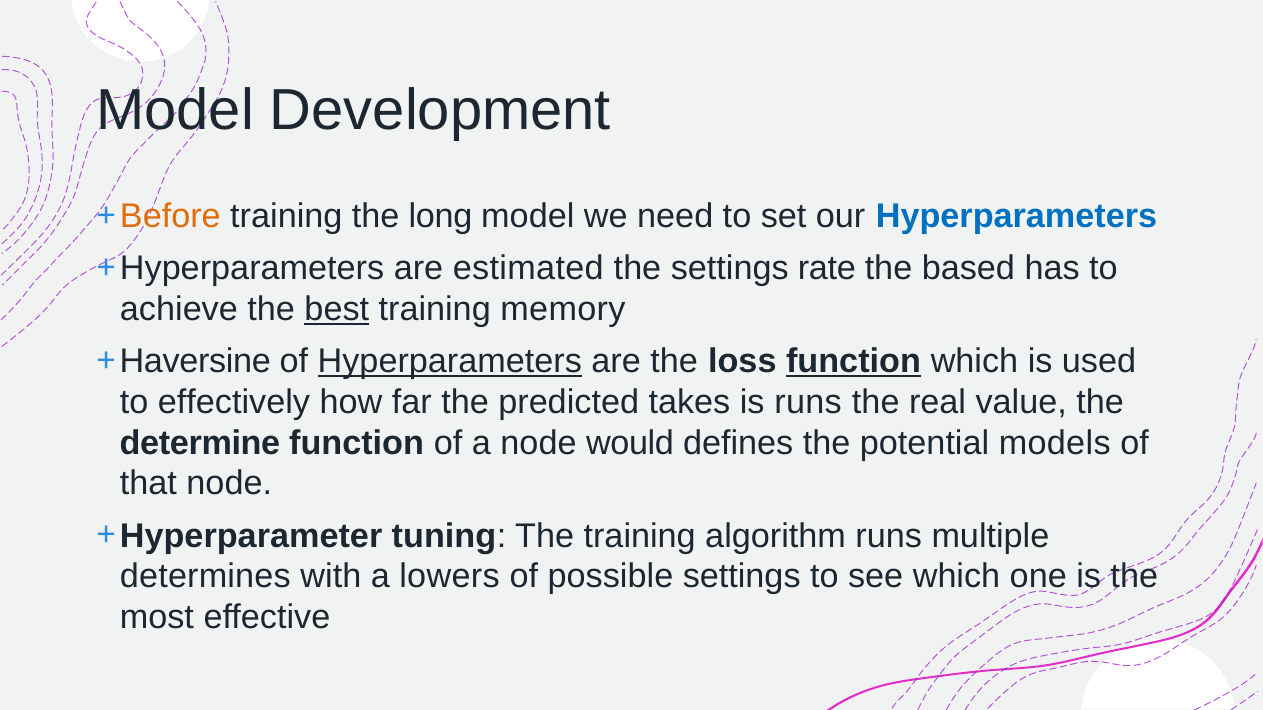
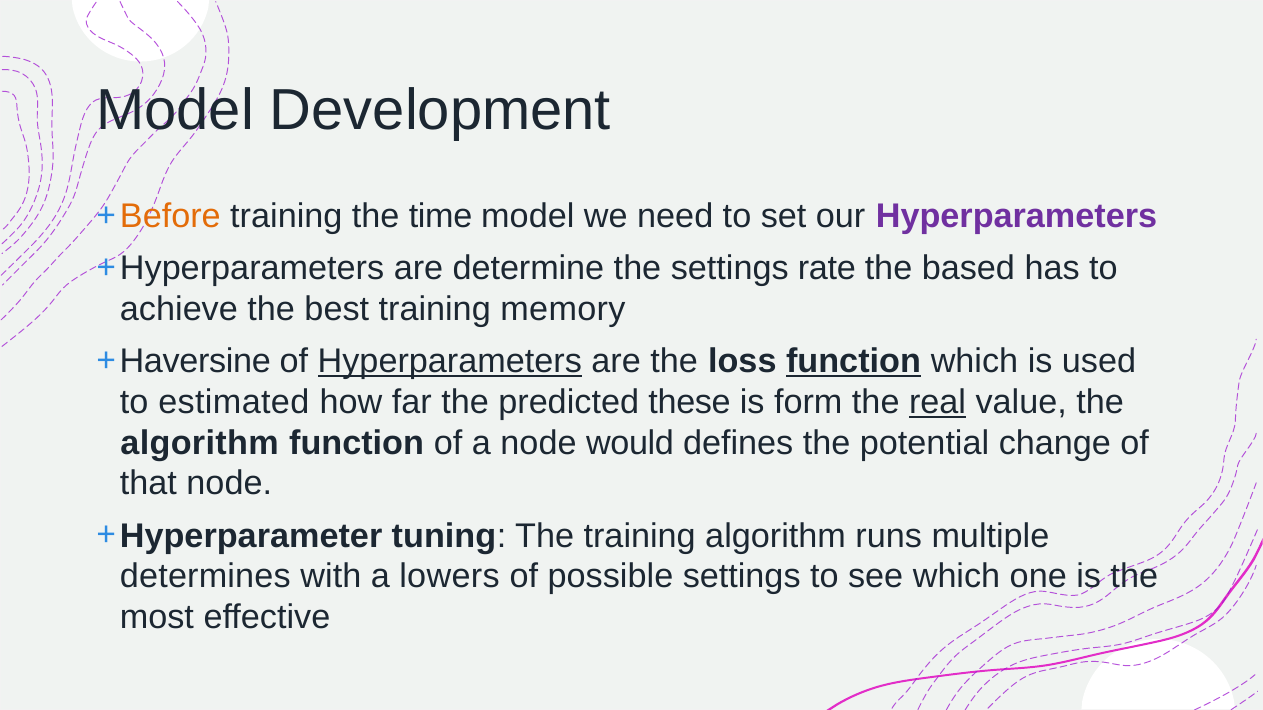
long: long -> time (441, 216)
Hyperparameters colour: blue -> purple (1016, 216)
estimated: estimated -> determine (528, 269)
best underline: present -> none (337, 309)
effectively: effectively -> estimated (234, 402)
takes: takes -> these (690, 402)
is runs: runs -> form (808, 402)
real underline: none -> present (938, 402)
determine: determine -> algorithm (200, 443)
models: models -> change (1055, 443)
